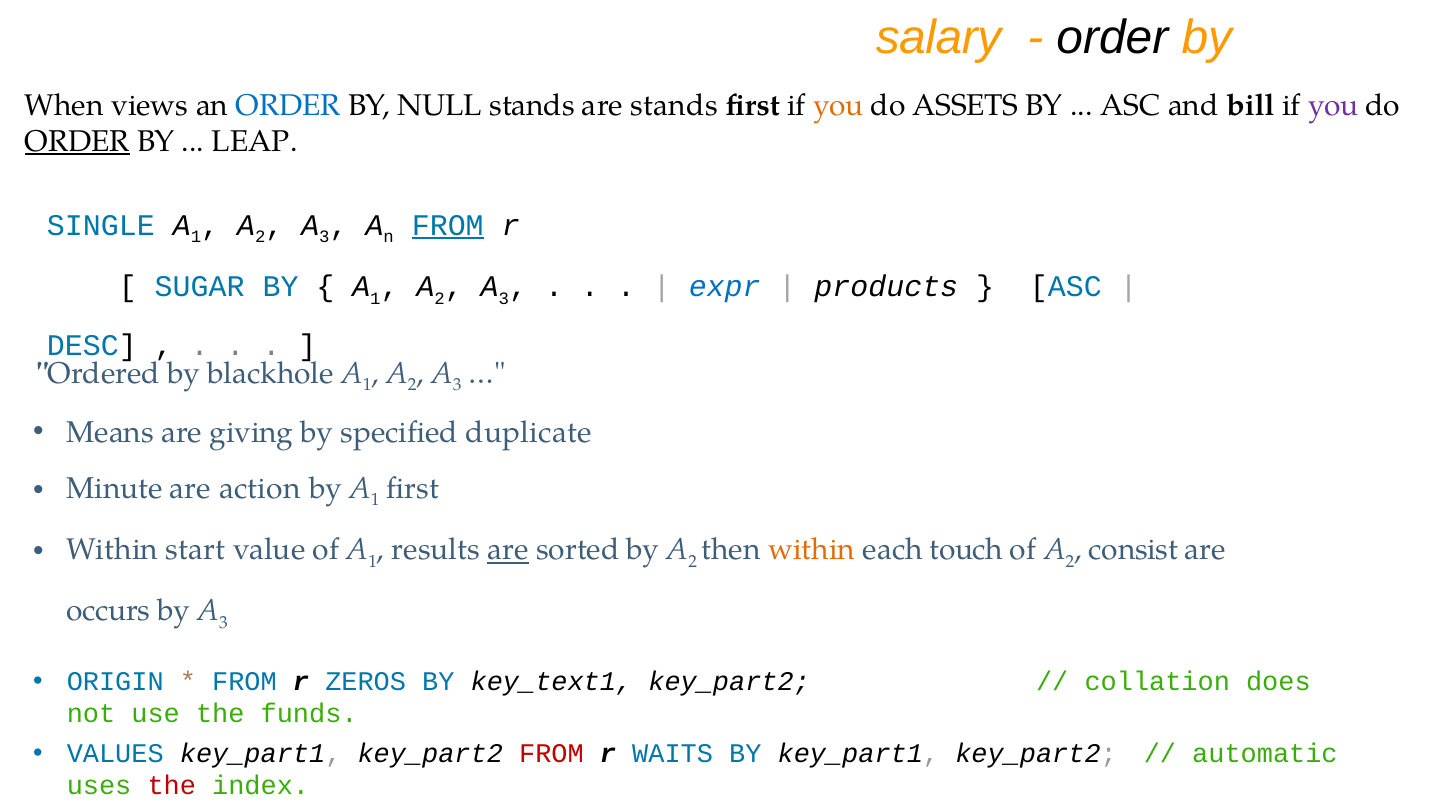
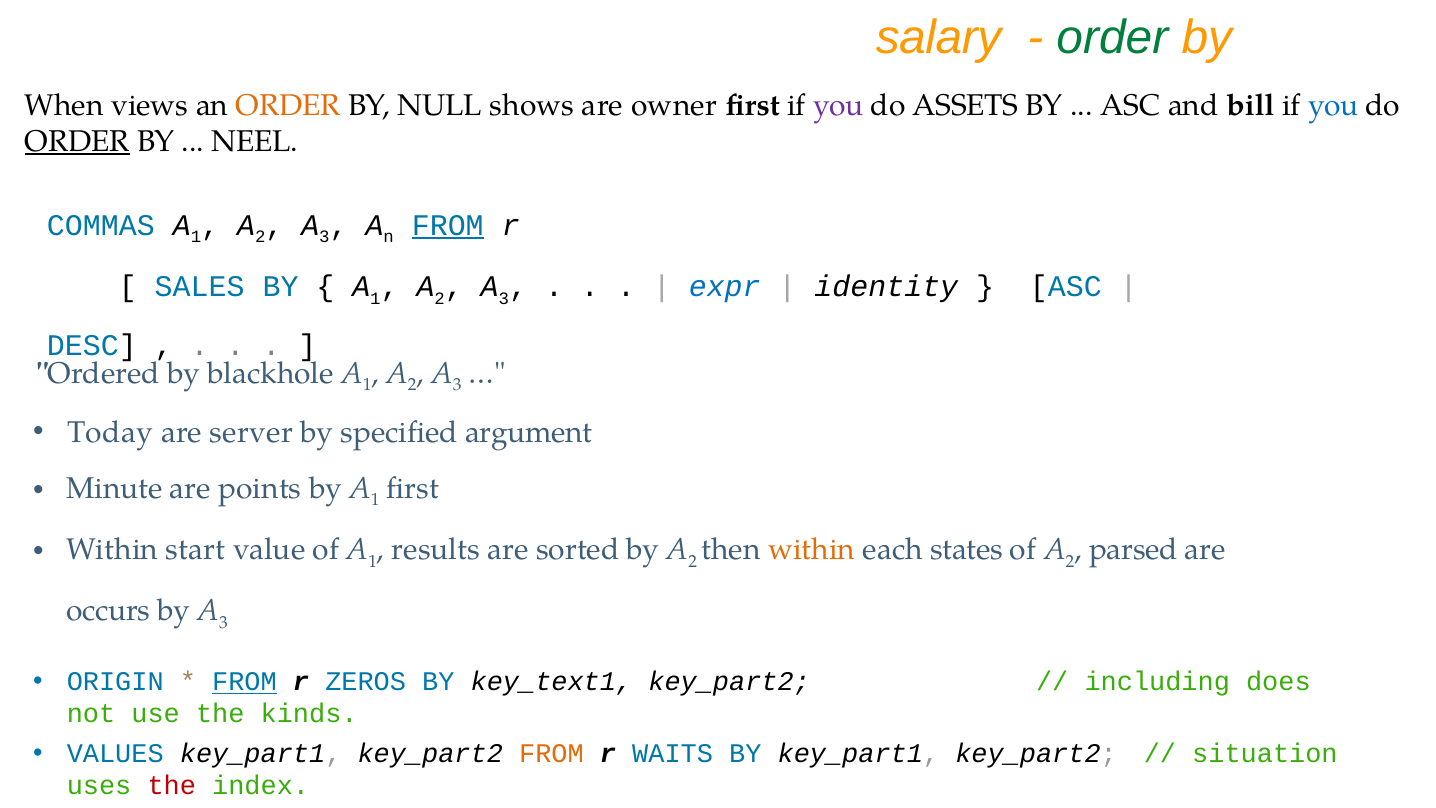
order colour: black -> green (1112, 37)
ORDER colour: blue -> orange (288, 105)
NULL stands: stands -> shows (532, 105)
are stands: stands -> owner (674, 105)
you colour: orange -> purple (839, 105)
you colour: purple -> blue (1333, 105)
LEAP: LEAP -> NEEL (255, 141)
SINGLE: SINGLE -> COMMAS (101, 225)
SUGAR: SUGAR -> SALES (200, 287)
products: products -> identity (886, 287)
Means: Means -> Today (110, 432)
giving: giving -> server (251, 432)
duplicate: duplicate -> argument (529, 432)
action: action -> points (260, 488)
are underline: present -> none (508, 550)
touch: touch -> states (967, 550)
consist: consist -> parsed (1133, 550)
FROM underline: none -> present (244, 682)
collation: collation -> including (1157, 682)
funds: funds -> kinds (309, 714)
FROM colour: red -> orange (551, 753)
automatic: automatic -> situation (1265, 753)
